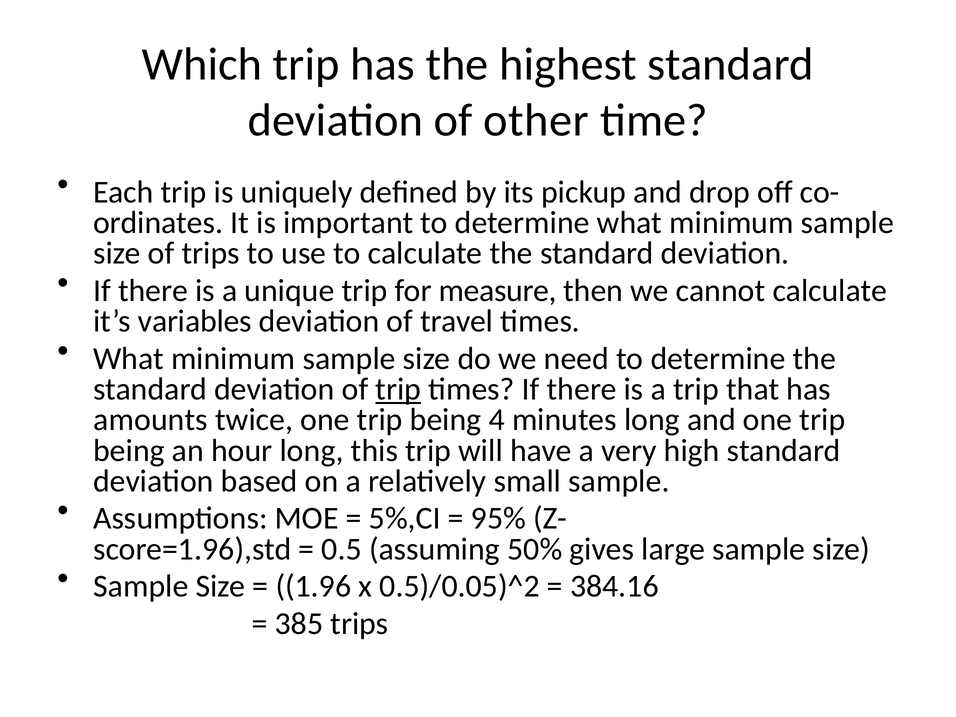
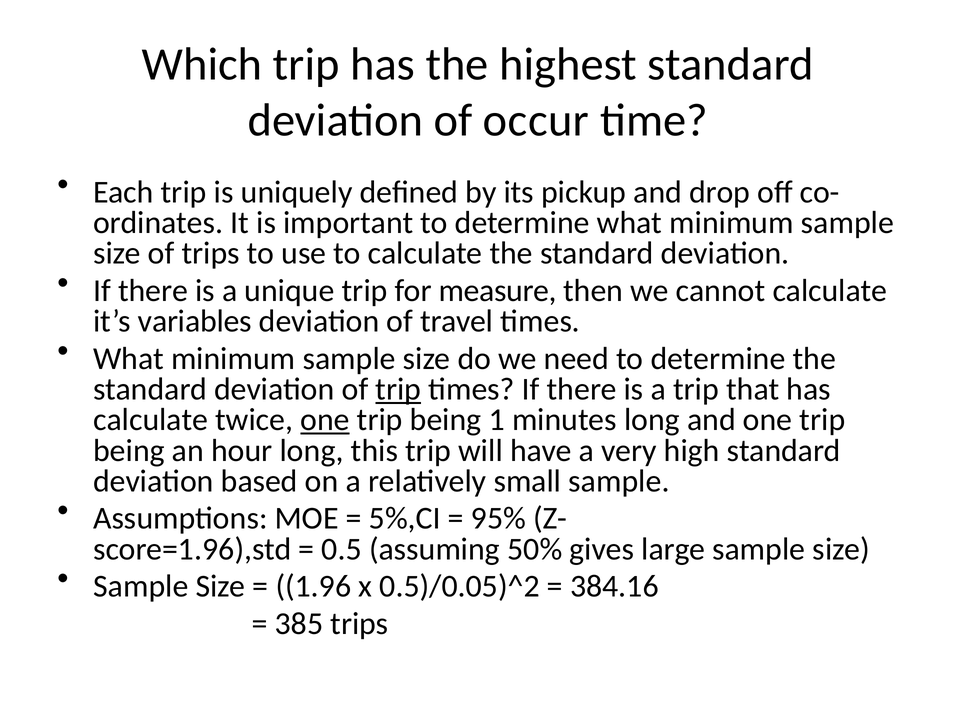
other: other -> occur (536, 120)
amounts: amounts -> calculate (151, 420)
one underline: none -> present (325, 420)
4: 4 -> 1 (497, 420)
